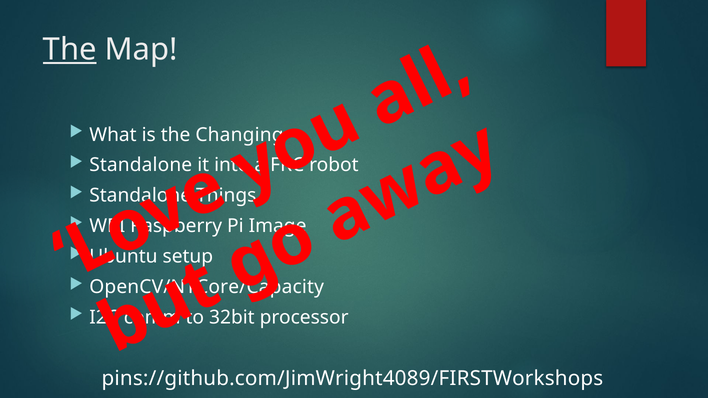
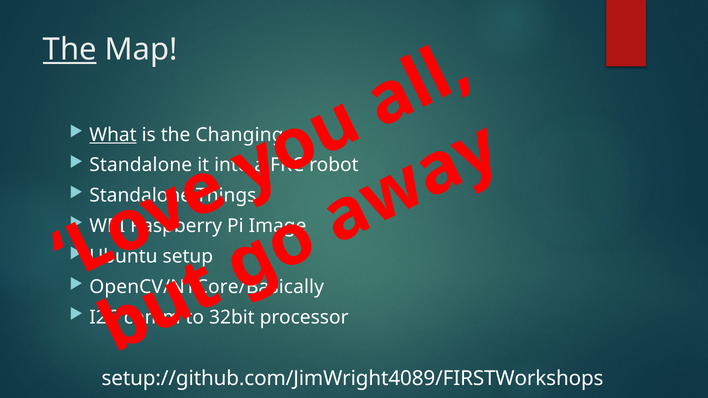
What underline: none -> present (113, 135)
OpenCV/NTCore/Capacity: OpenCV/NTCore/Capacity -> OpenCV/NTCore/Basically (207, 287)
pins://github.com/JimWright4089/FIRSTWorkshops: pins://github.com/JimWright4089/FIRSTWorkshops -> setup://github.com/JimWright4089/FIRSTWorkshops (353, 379)
